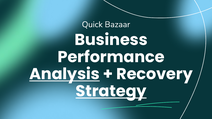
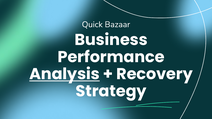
Strategy underline: present -> none (111, 91)
